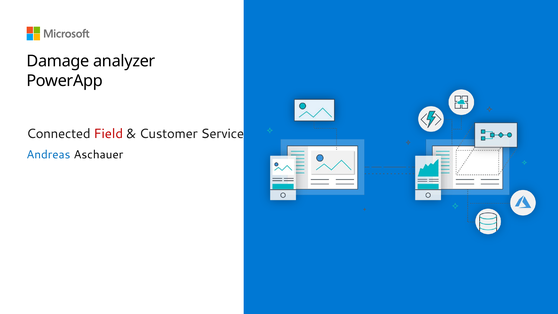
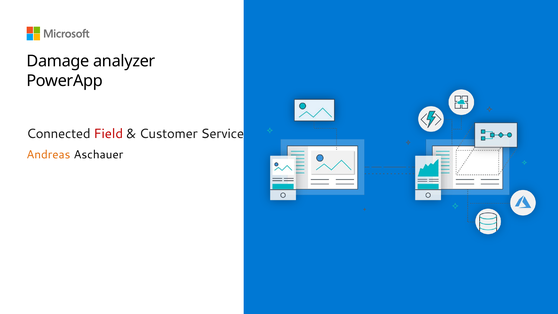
Andreas colour: blue -> orange (48, 155)
